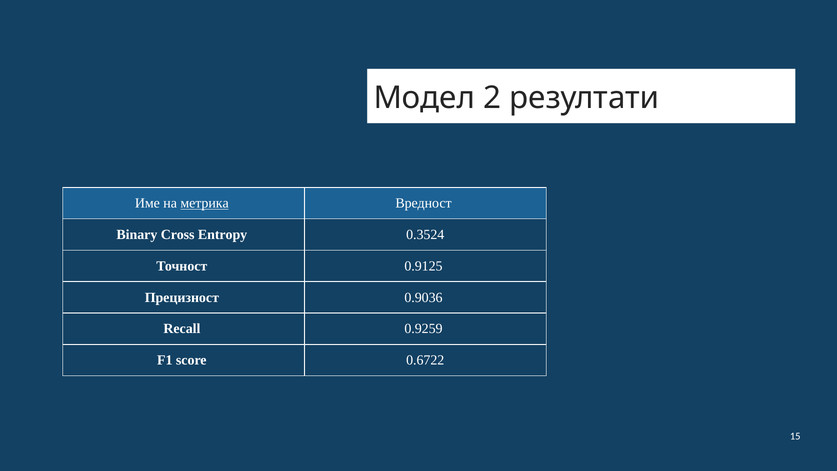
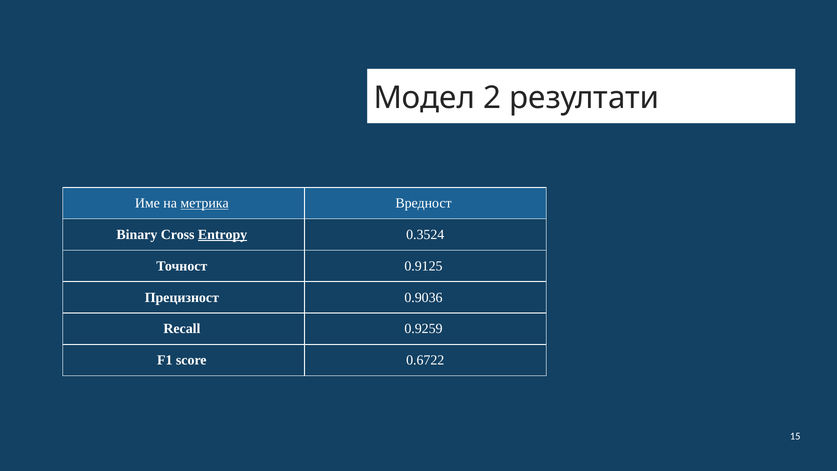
Entropy underline: none -> present (223, 235)
